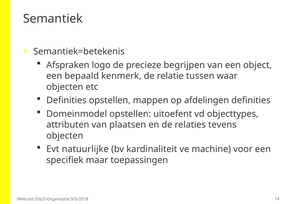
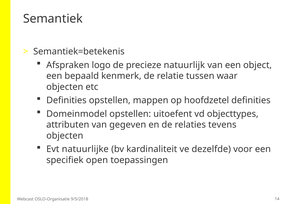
begrijpen: begrijpen -> natuurlijk (184, 65)
afdelingen: afdelingen -> hoofdzetel (207, 100)
plaatsen: plaatsen -> gegeven (128, 125)
machine: machine -> dezelfde (211, 149)
maar: maar -> open (97, 160)
